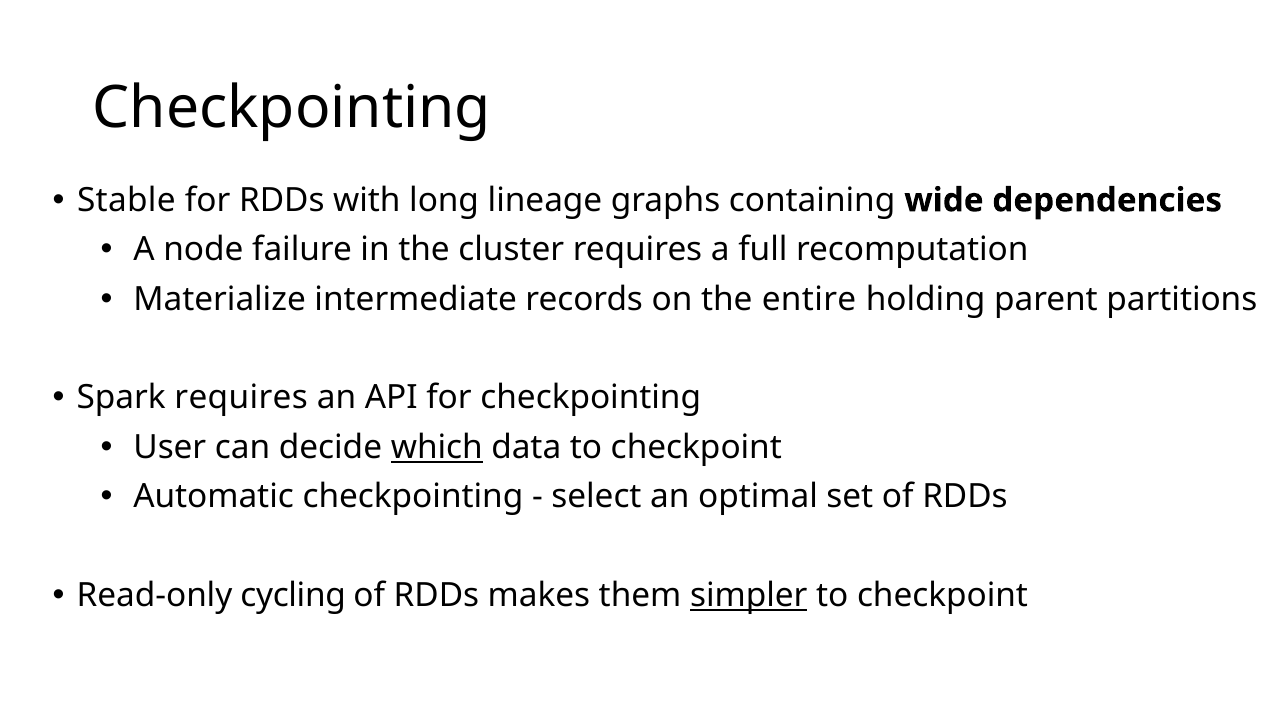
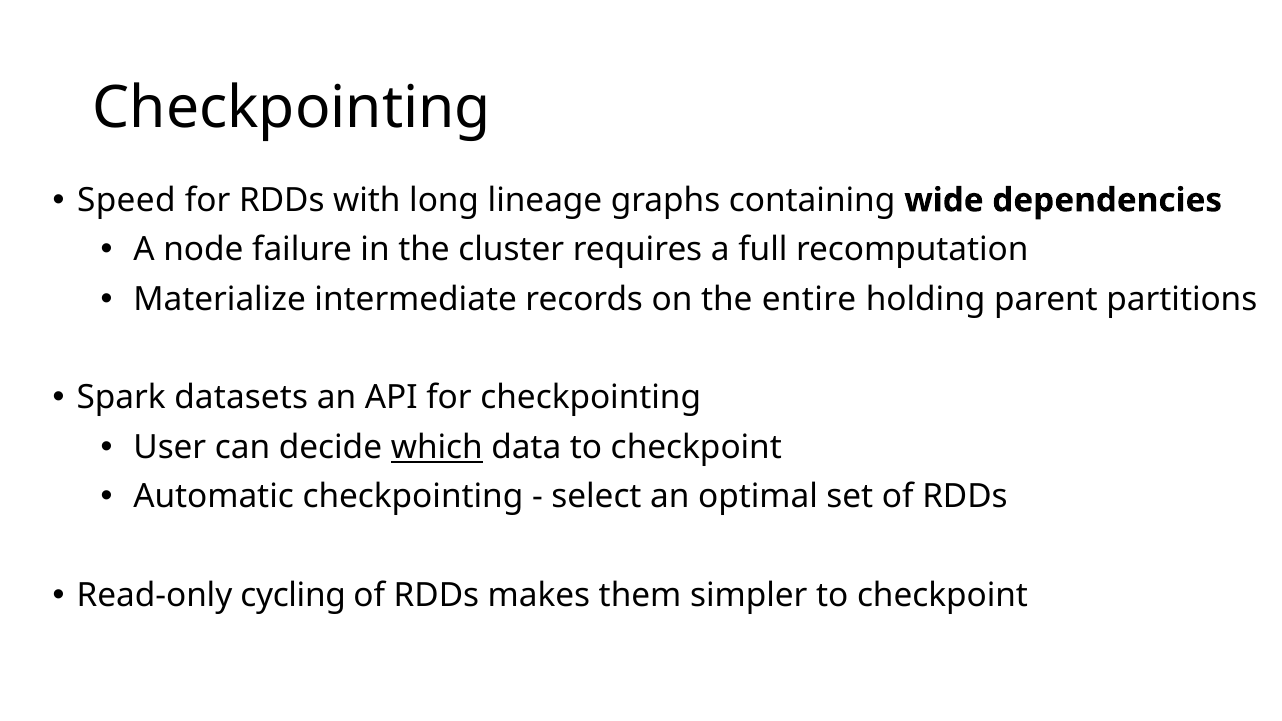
Stable: Stable -> Speed (126, 200)
Spark requires: requires -> datasets (241, 398)
simpler underline: present -> none (749, 596)
